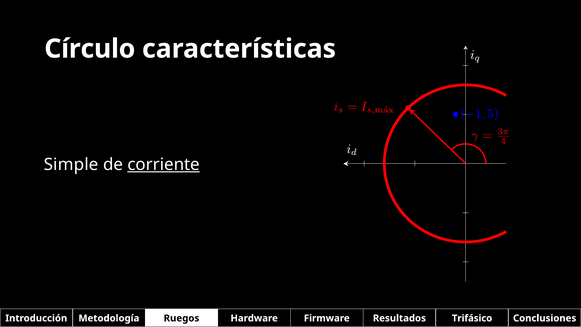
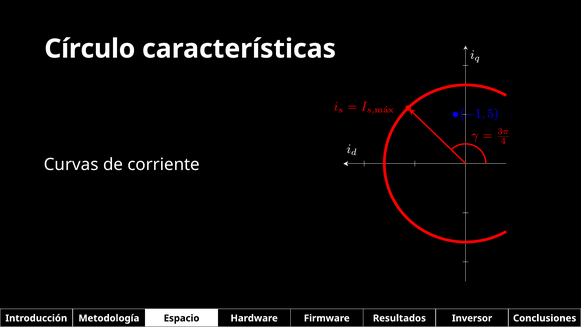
Simple: Simple -> Curvas (71, 164)
corriente underline: present -> none (164, 164)
Ruegos: Ruegos -> Espacio (182, 318)
Trifásico: Trifásico -> Inversor (472, 318)
